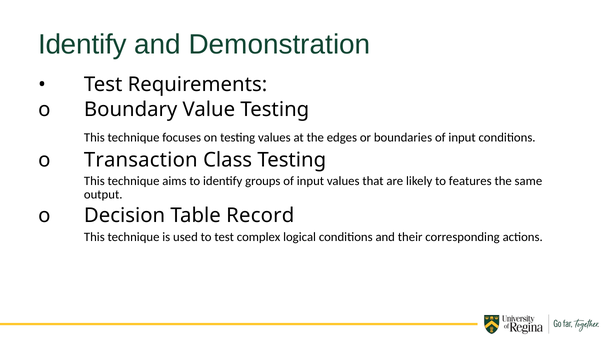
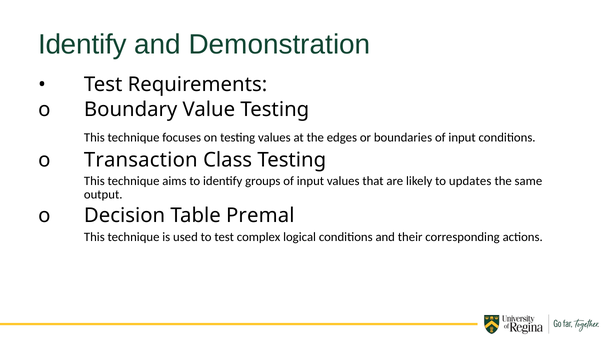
features: features -> updates (470, 181)
Record: Record -> Premal (260, 216)
